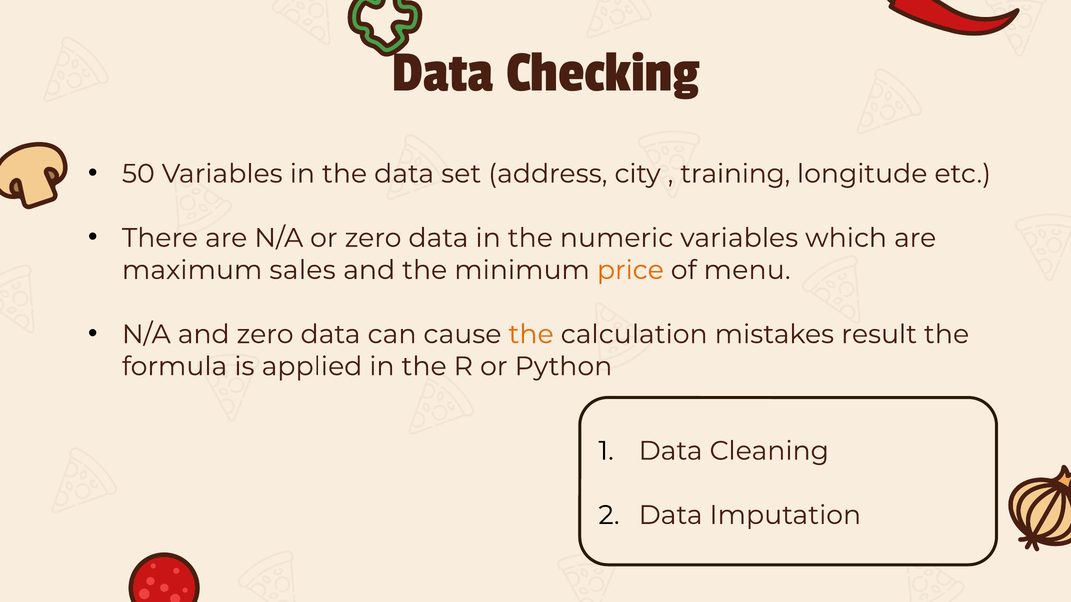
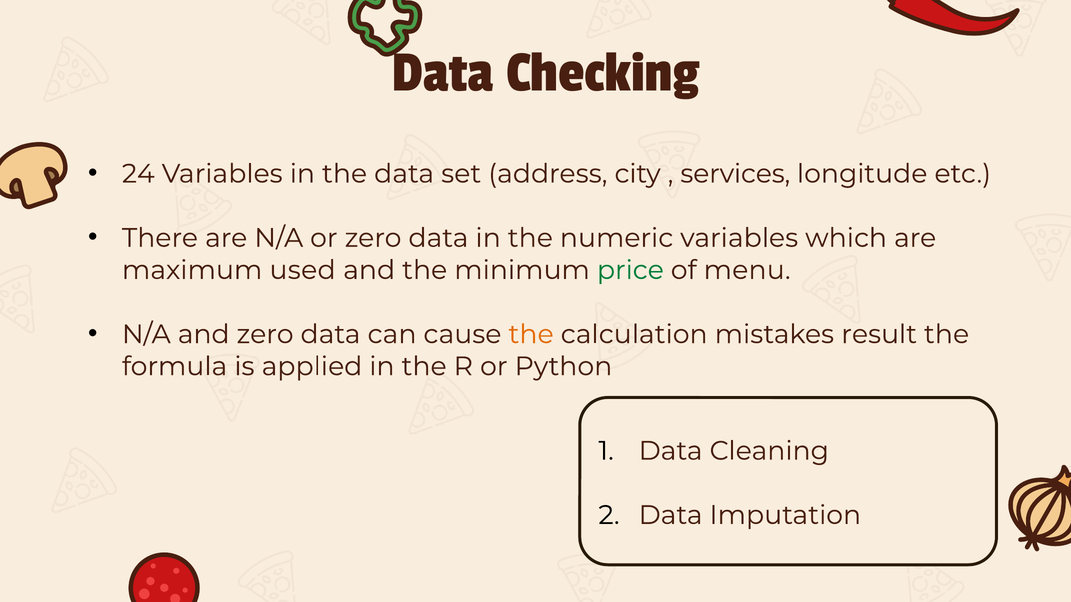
50: 50 -> 24 (138, 174)
training: training -> services (735, 174)
sales: sales -> used (303, 270)
price colour: orange -> green (630, 270)
